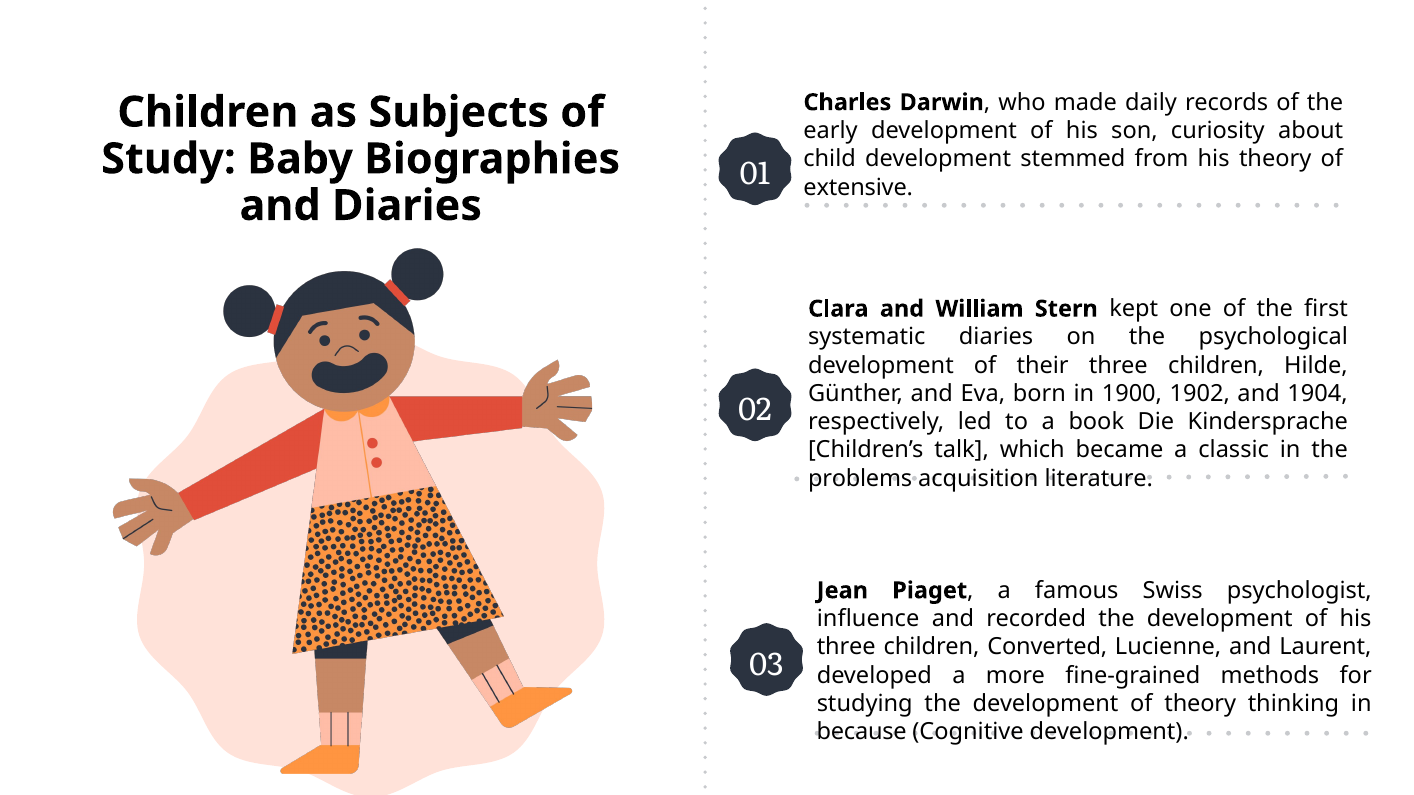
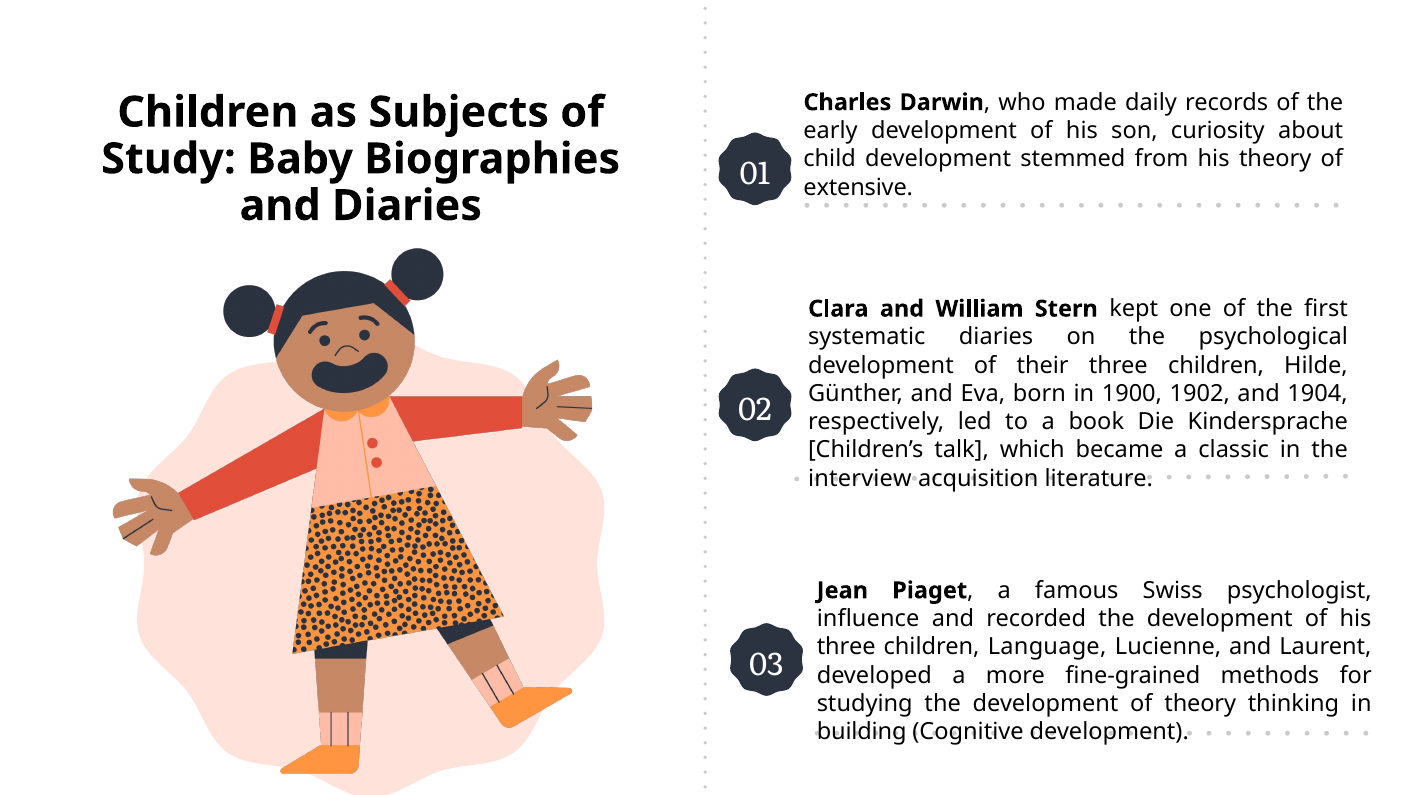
problems: problems -> interview (860, 479)
Converted: Converted -> Language (1047, 647)
because: because -> building (862, 732)
